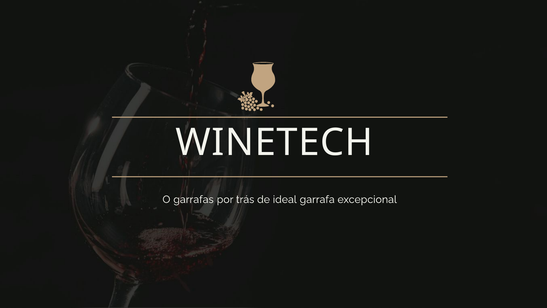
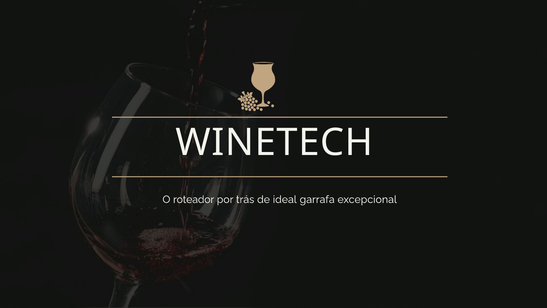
garrafas: garrafas -> roteador (194, 199)
